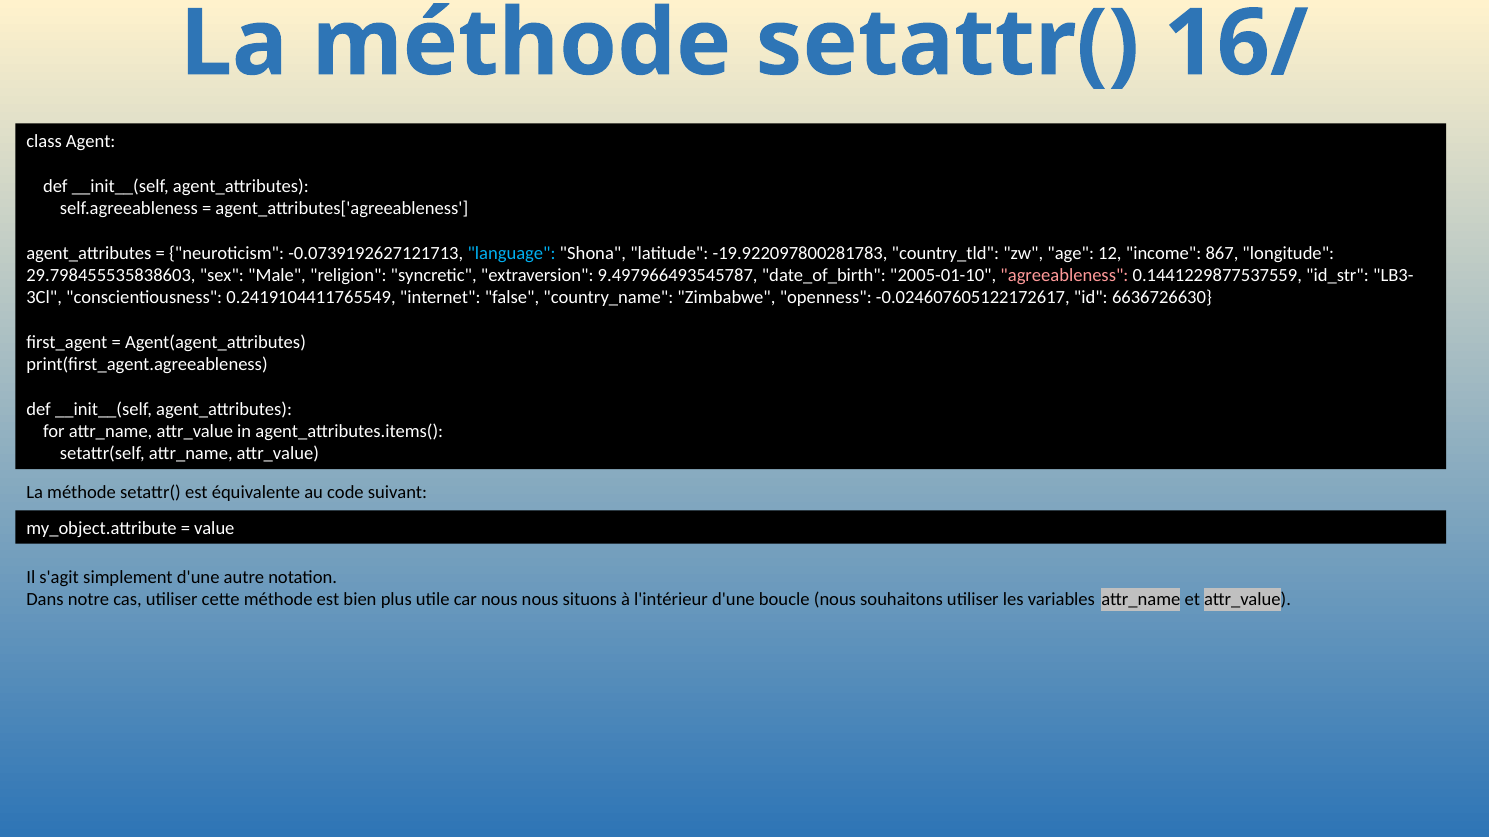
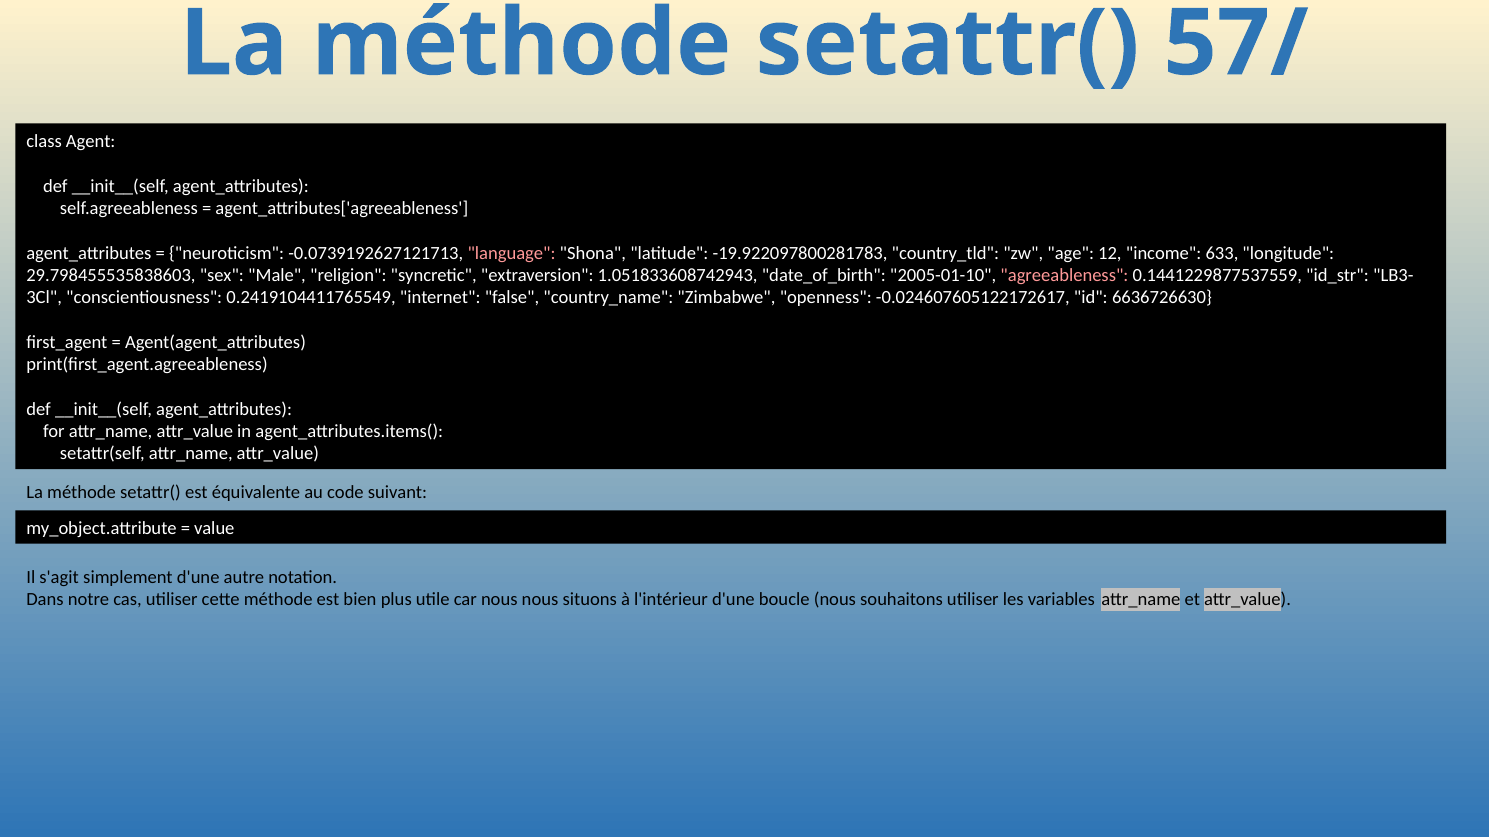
16/: 16/ -> 57/ (1236, 44)
language colour: light blue -> pink (512, 253)
867: 867 -> 633 (1222, 253)
9.497966493545787: 9.497966493545787 -> 1.051833608742943 (678, 275)
